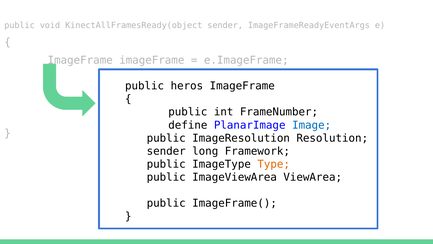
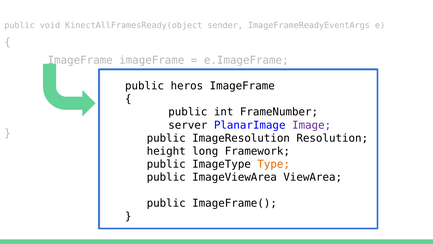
define: define -> server (188, 125)
Image colour: blue -> purple (312, 125)
sender: sender -> height (166, 151)
